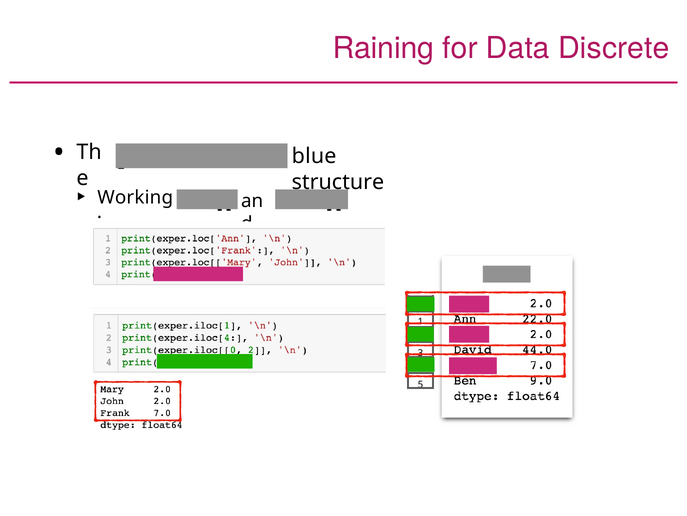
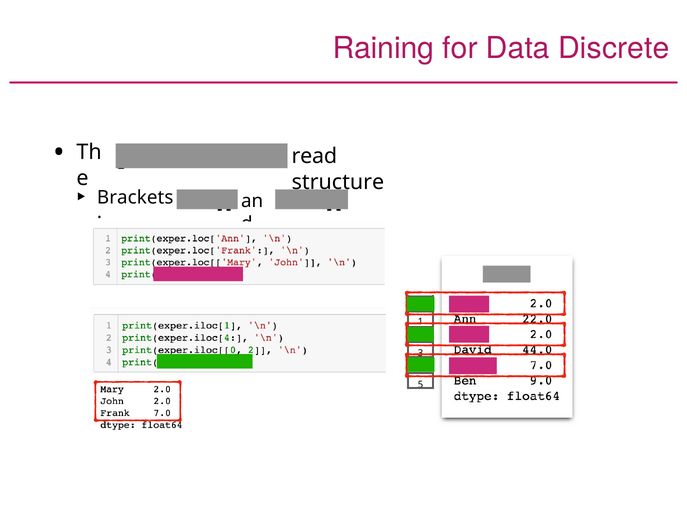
blue: blue -> read (314, 156)
Working: Working -> Brackets (135, 197)
